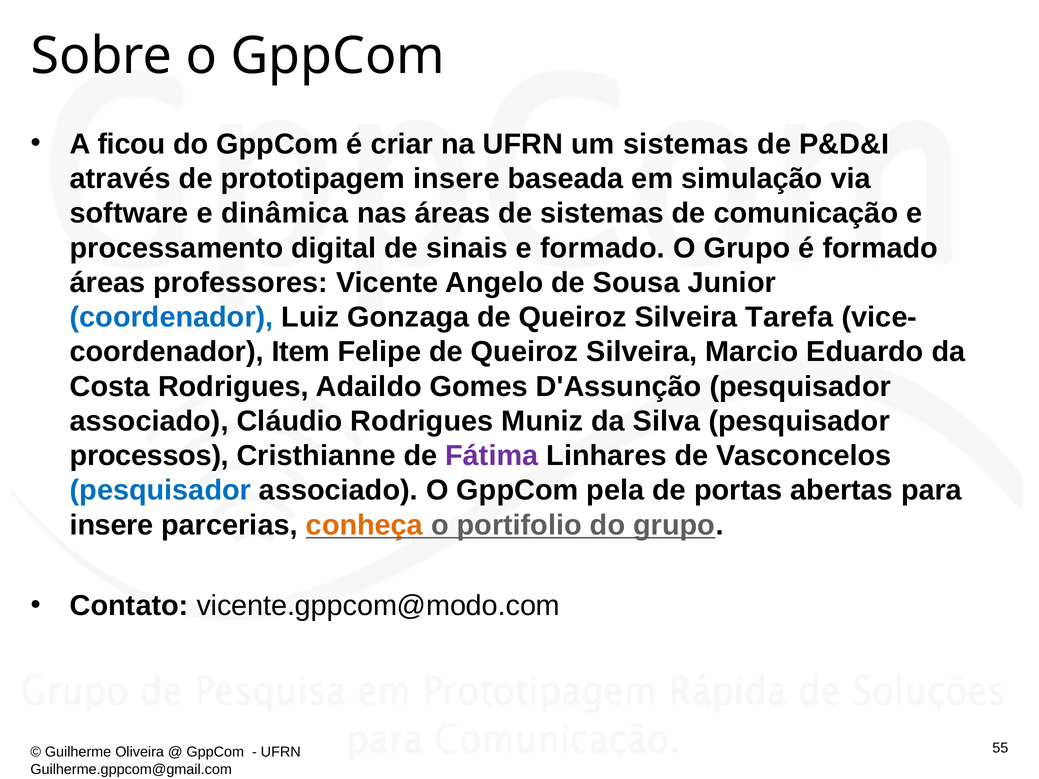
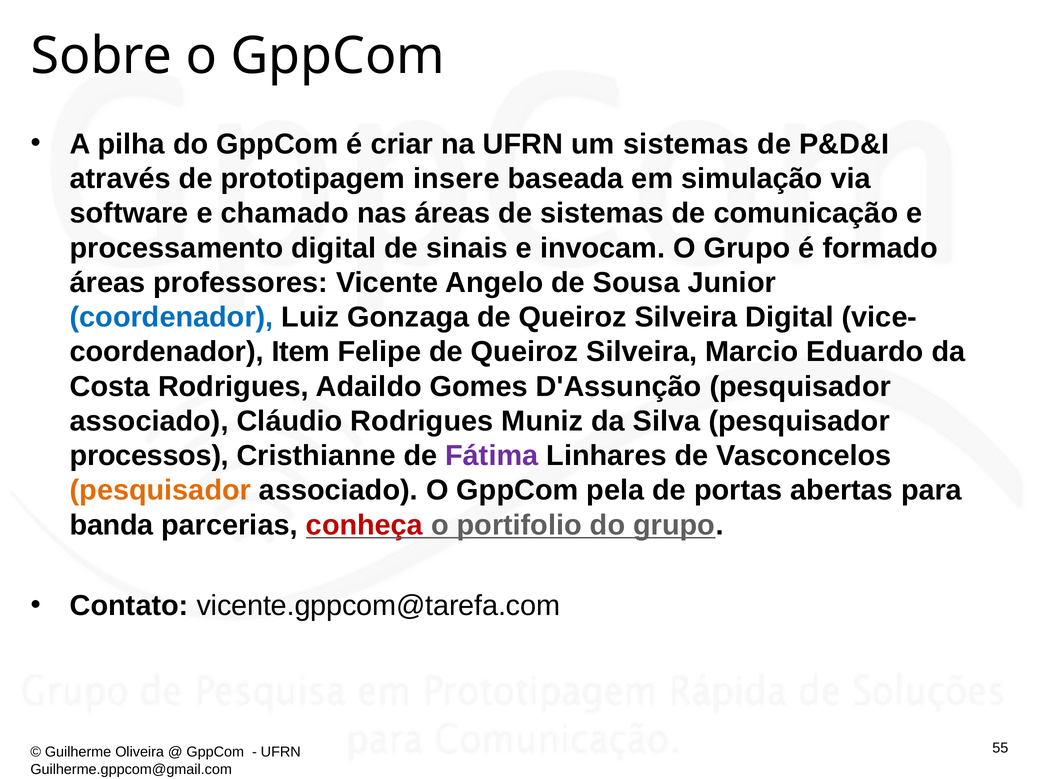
ficou: ficou -> pilha (131, 144)
dinâmica: dinâmica -> chamado (285, 213)
e formado: formado -> invocam (603, 248)
Silveira Tarefa: Tarefa -> Digital (789, 317)
pesquisador colour: blue -> orange (160, 491)
insere: insere -> banda (112, 525)
conheça colour: orange -> red (364, 525)
vicente.gppcom@modo.com: vicente.gppcom@modo.com -> vicente.gppcom@tarefa.com (378, 606)
